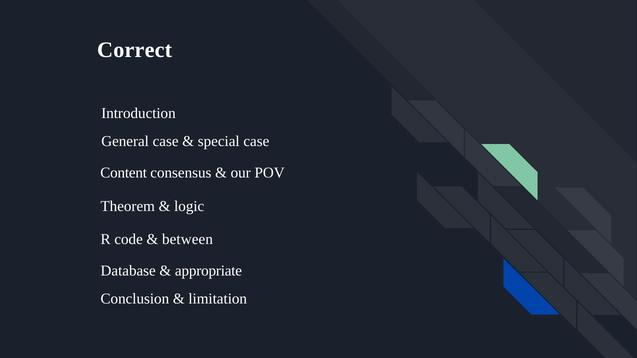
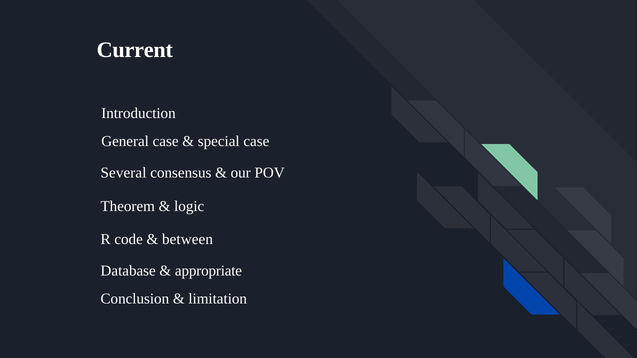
Correct: Correct -> Current (135, 50)
Content: Content -> Several (124, 173)
